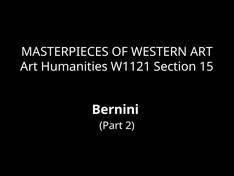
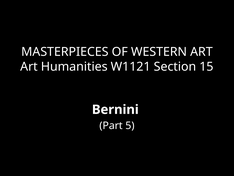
2: 2 -> 5 (130, 125)
